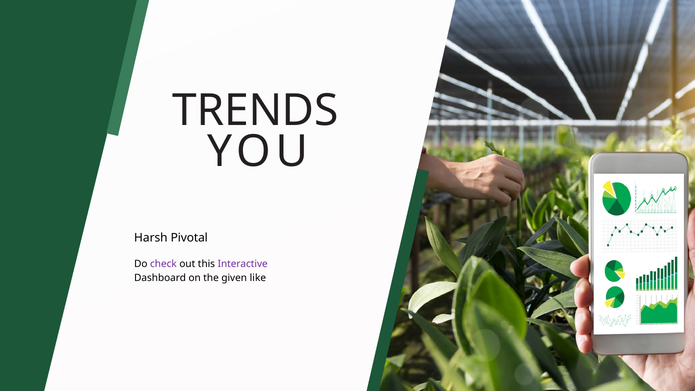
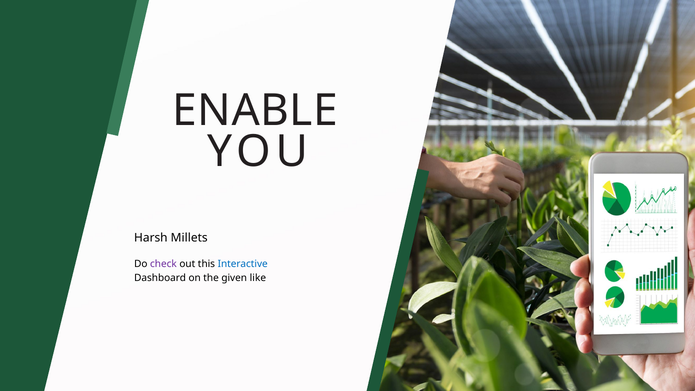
TRENDS: TRENDS -> ENABLE (255, 110)
Pivotal: Pivotal -> Millets (189, 238)
Interactive colour: purple -> blue (243, 264)
